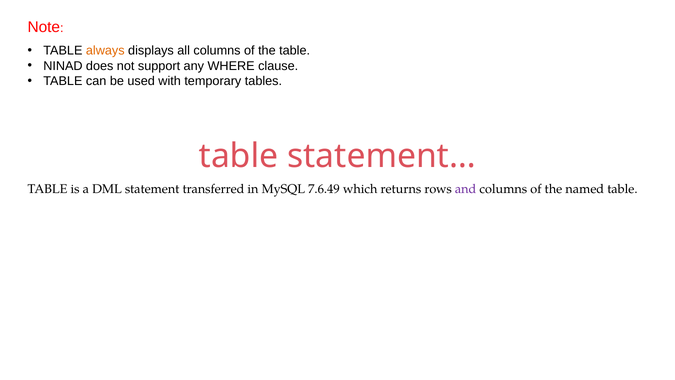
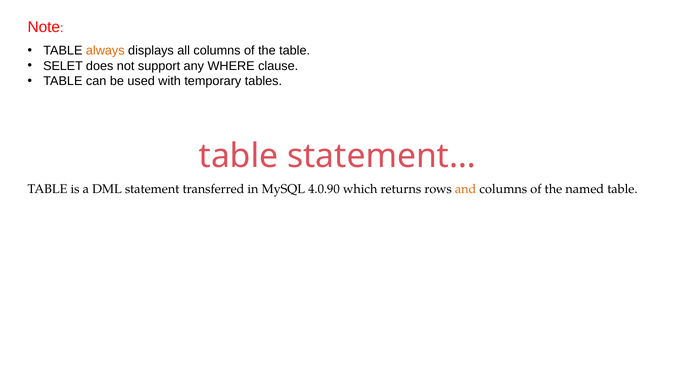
NINAD: NINAD -> SELET (63, 66)
7.6.49: 7.6.49 -> 4.0.90 (324, 189)
and colour: purple -> orange (466, 189)
